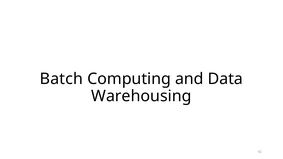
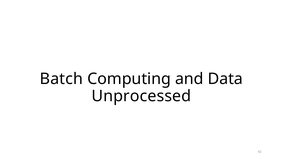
Warehousing: Warehousing -> Unprocessed (141, 96)
